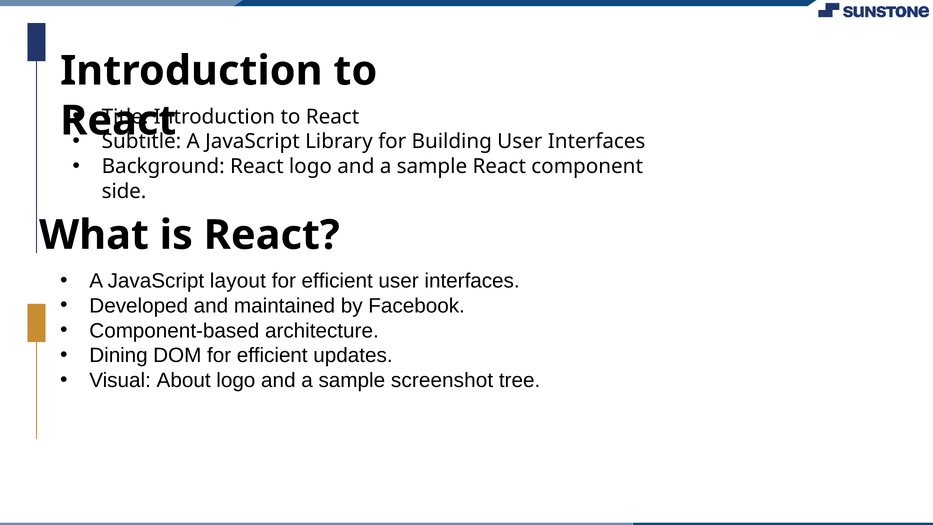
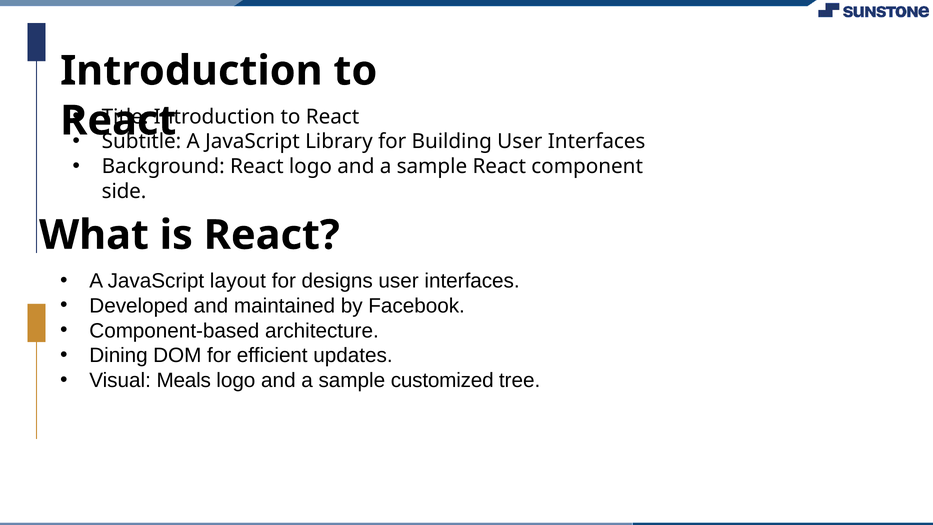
efficient: efficient -> designs (337, 281)
About: About -> Meals (184, 380)
screenshot: screenshot -> customized (442, 380)
